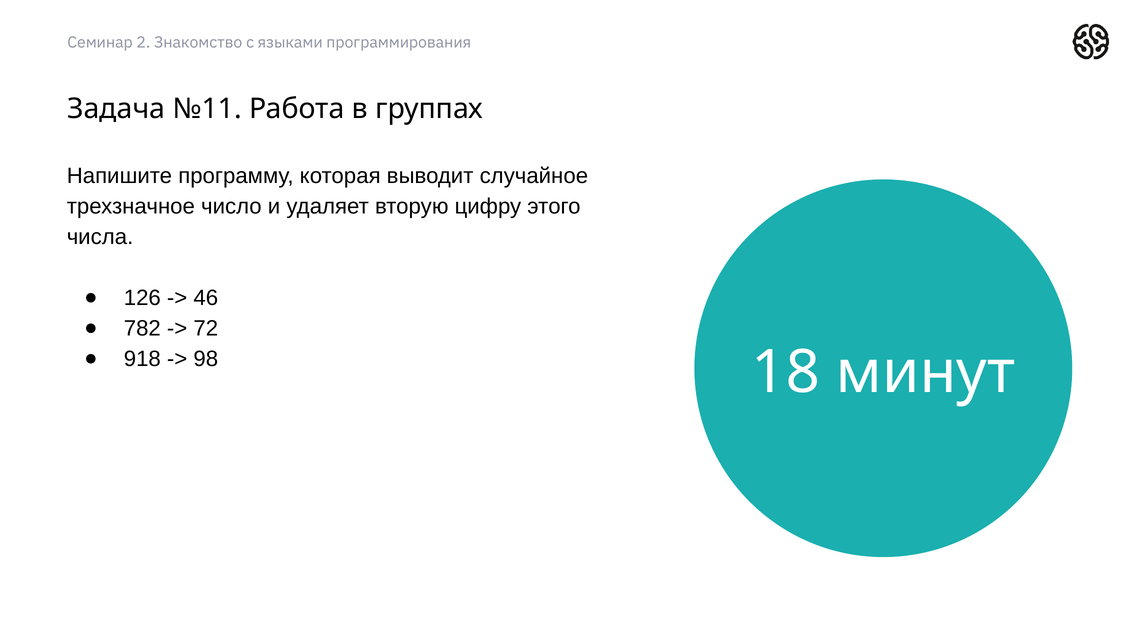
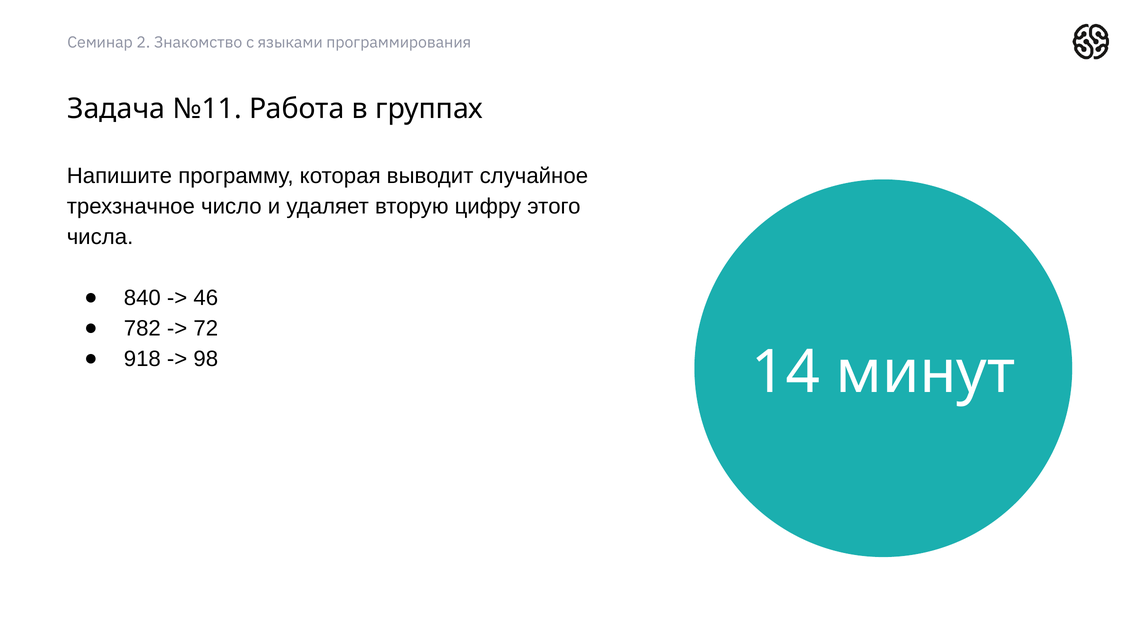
126: 126 -> 840 (142, 298)
18: 18 -> 14 (786, 373)
